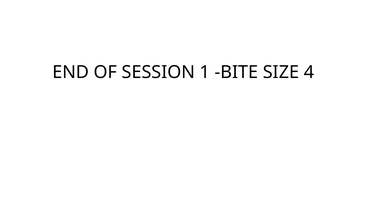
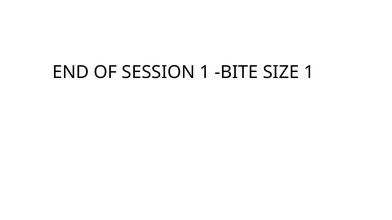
SIZE 4: 4 -> 1 (309, 72)
